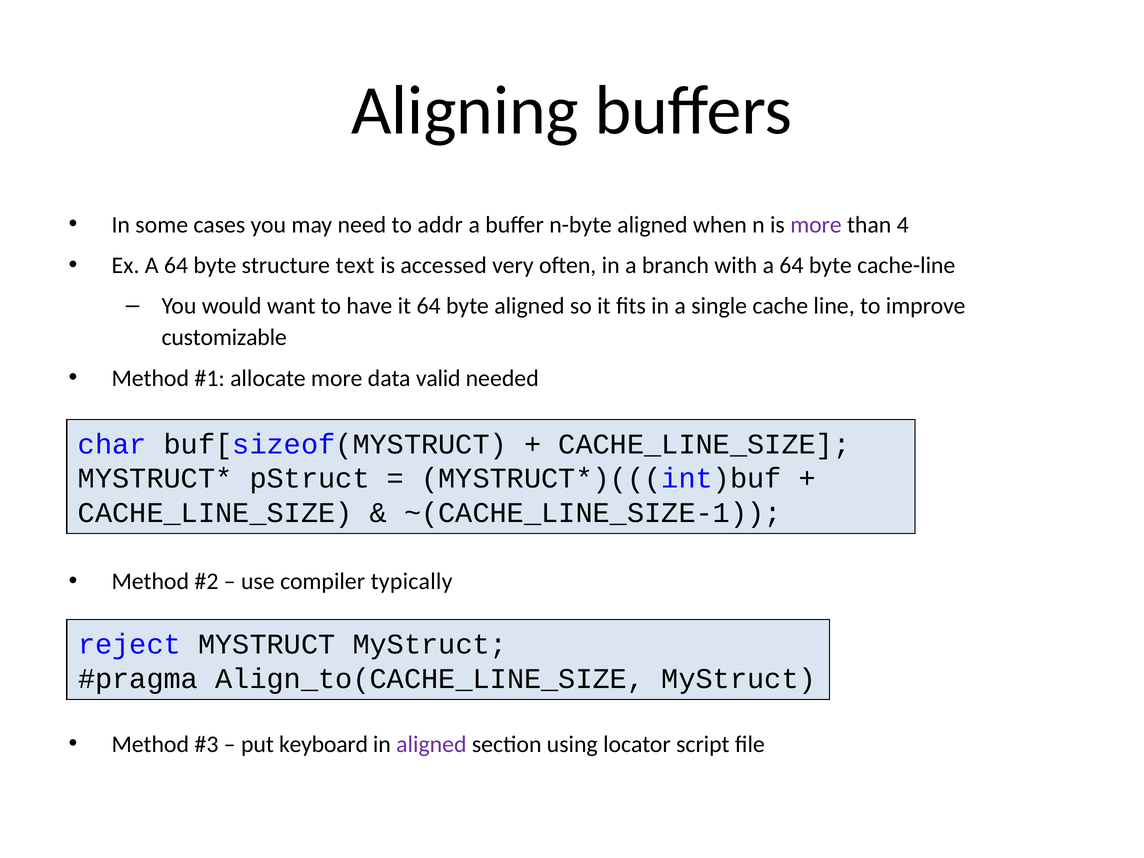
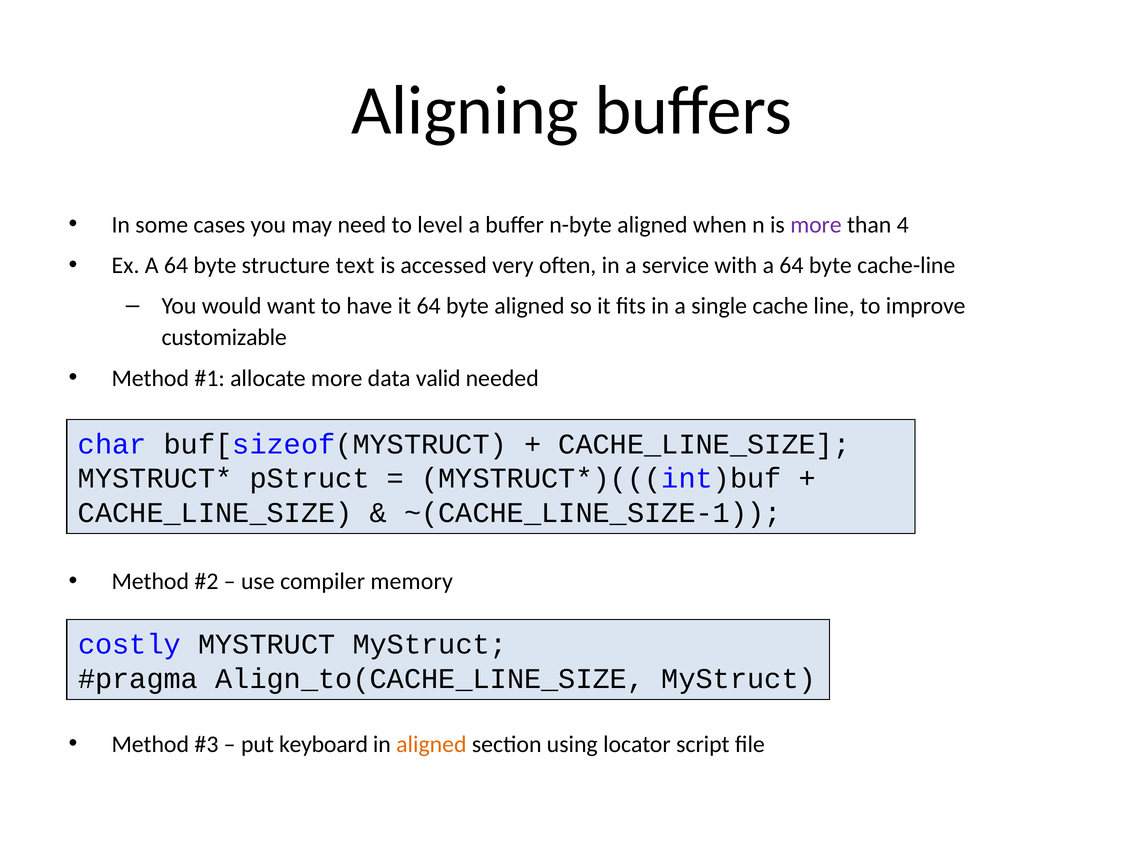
addr: addr -> level (440, 225)
branch: branch -> service (675, 265)
typically: typically -> memory (412, 582)
reject: reject -> costly (129, 644)
aligned colour: purple -> orange (431, 744)
